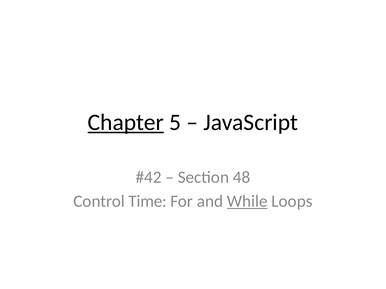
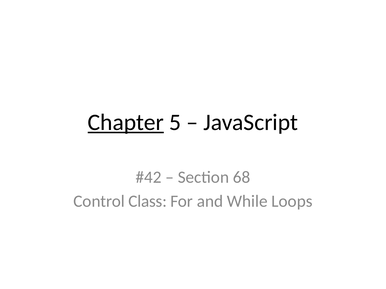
48: 48 -> 68 (242, 177)
Time: Time -> Class (148, 202)
While underline: present -> none (247, 202)
